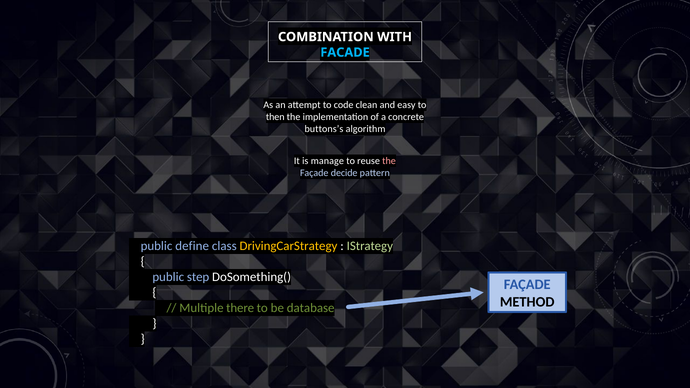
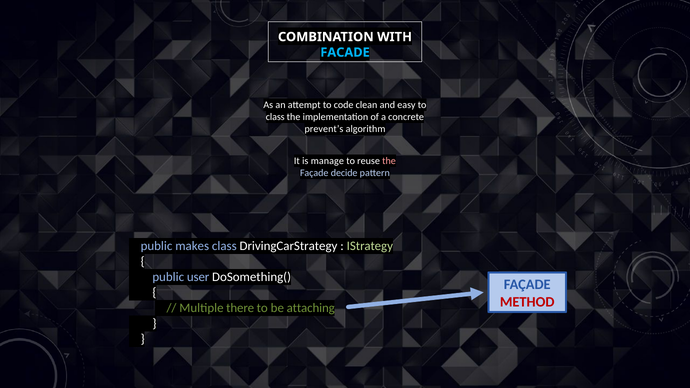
then: then -> class (275, 117)
buttons’s: buttons’s -> prevent’s (324, 129)
define: define -> makes (192, 246)
DrivingCarStrategy colour: yellow -> white (289, 246)
step: step -> user (198, 277)
METHOD colour: black -> red (527, 302)
database: database -> attaching (311, 308)
